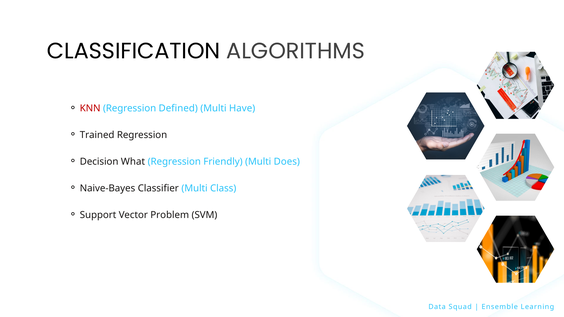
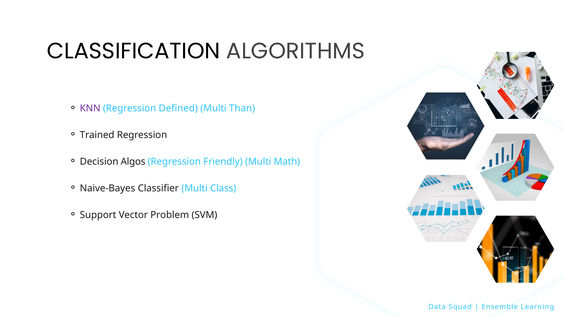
KNN colour: red -> purple (90, 108)
Have: Have -> Than (242, 108)
What: What -> Algos (133, 162)
Does: Does -> Math (287, 162)
